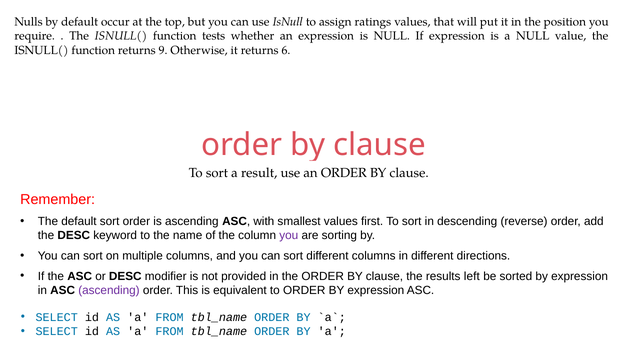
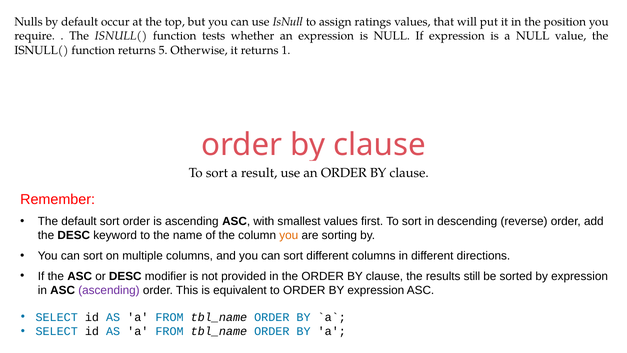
9: 9 -> 5 (163, 50)
6: 6 -> 1 (286, 50)
you colour: purple -> orange (289, 235)
left: left -> still (472, 276)
